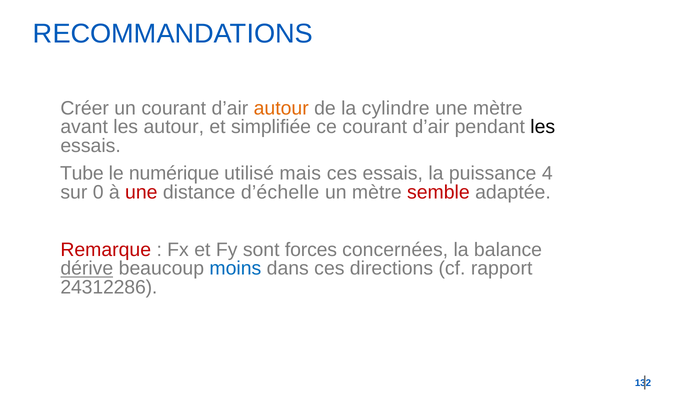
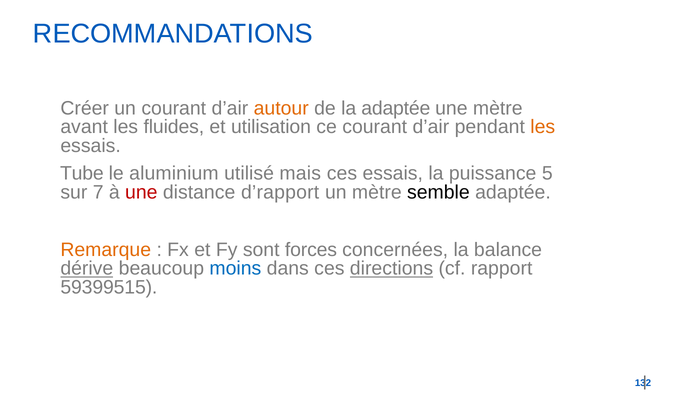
la cylindre: cylindre -> adaptée (396, 108)
les autour: autour -> fluides (174, 127)
simplifiée: simplifiée -> utilisation (271, 127)
les colour: black -> orange (543, 127)
numérique: numérique -> aluminium (174, 174)
4: 4 -> 5 (547, 174)
0: 0 -> 7 (98, 192)
d’échelle: d’échelle -> d’rapport (280, 192)
semble colour: red -> black (438, 192)
Remarque colour: red -> orange (106, 250)
directions underline: none -> present (391, 269)
24312286: 24312286 -> 59399515 (109, 288)
